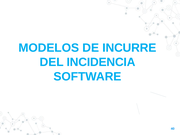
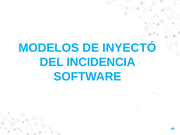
INCURRE: INCURRE -> INYECTÓ (129, 48)
